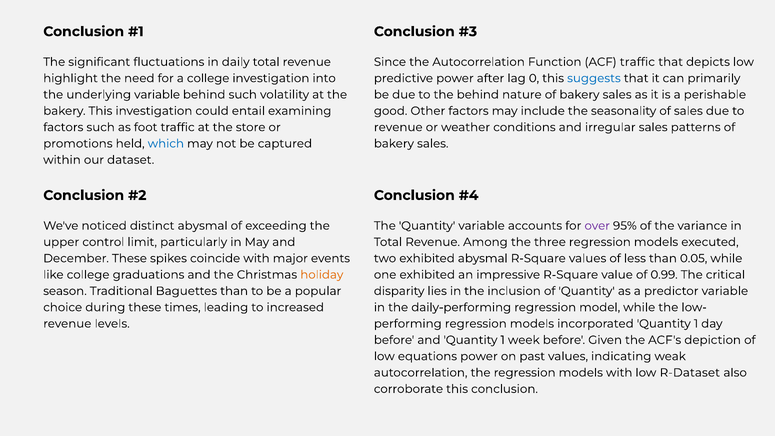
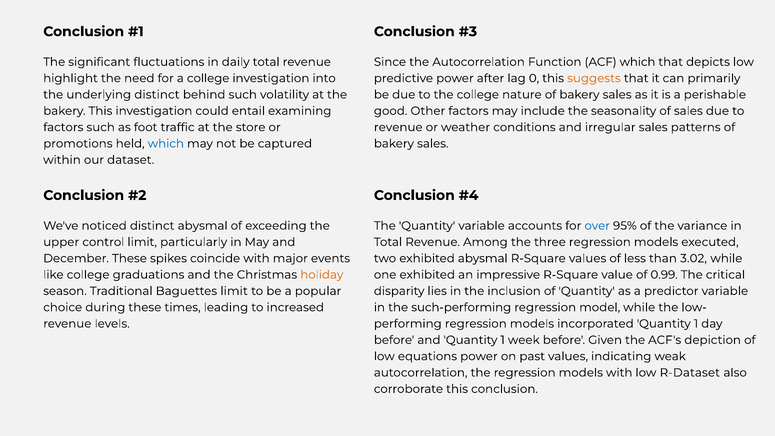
ACF traffic: traffic -> which (638, 62)
suggests colour: blue -> orange (594, 78)
underlying variable: variable -> distinct (157, 95)
the behind: behind -> college (478, 95)
over colour: purple -> blue (597, 226)
0.05: 0.05 -> 3.02 (694, 258)
Baguettes than: than -> limit (234, 291)
daily-performing: daily-performing -> such-performing (461, 307)
